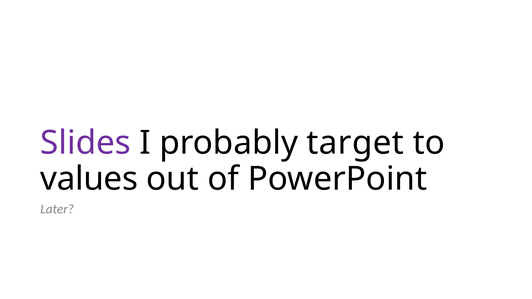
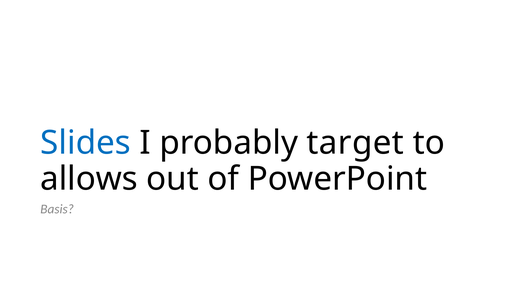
Slides colour: purple -> blue (86, 143)
values: values -> allows (89, 179)
Later: Later -> Basis (57, 209)
